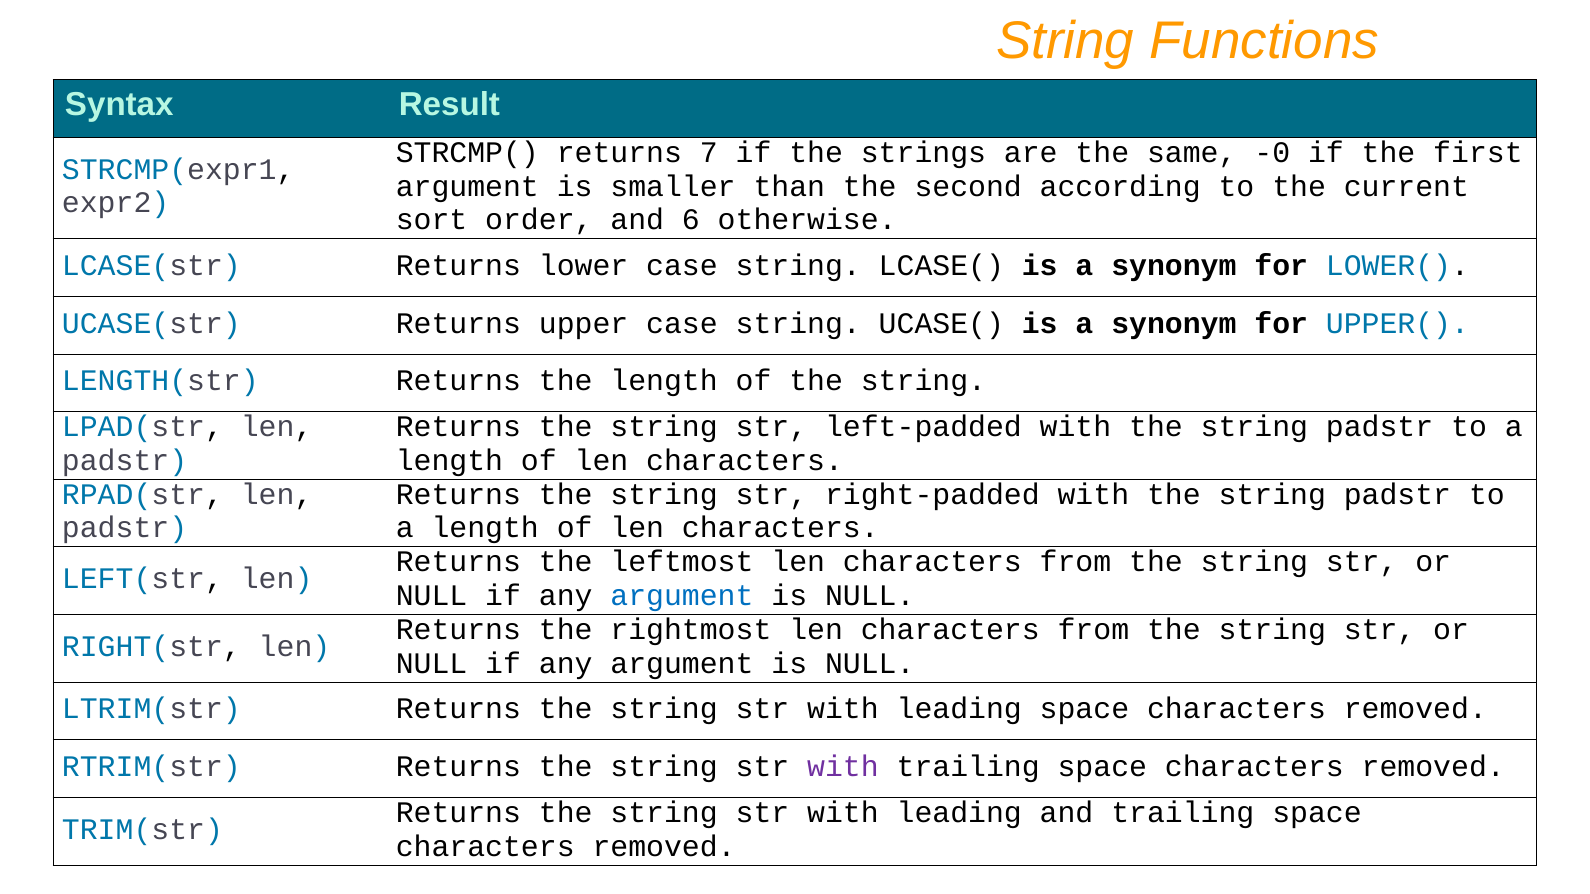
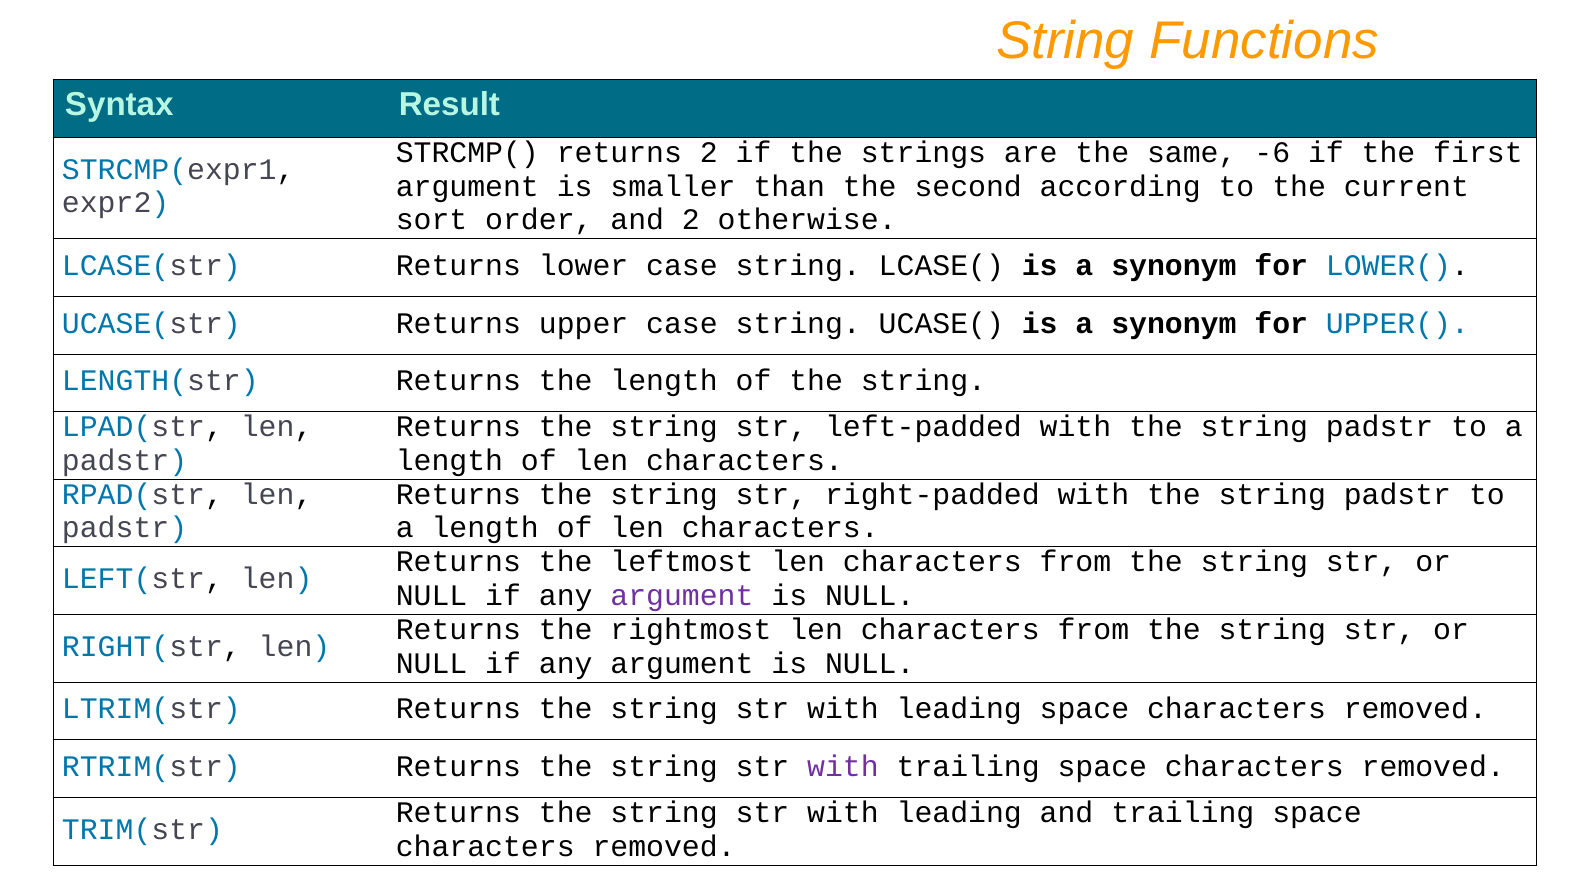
returns 7: 7 -> 2 (709, 152)
-0: -0 -> -6 (1272, 152)
and 6: 6 -> 2 (691, 220)
argument colour: blue -> purple (682, 596)
